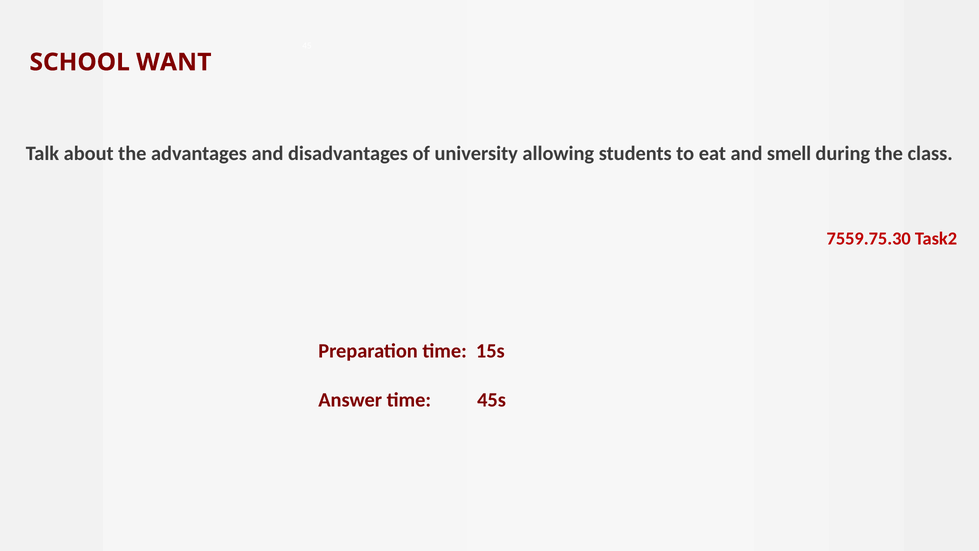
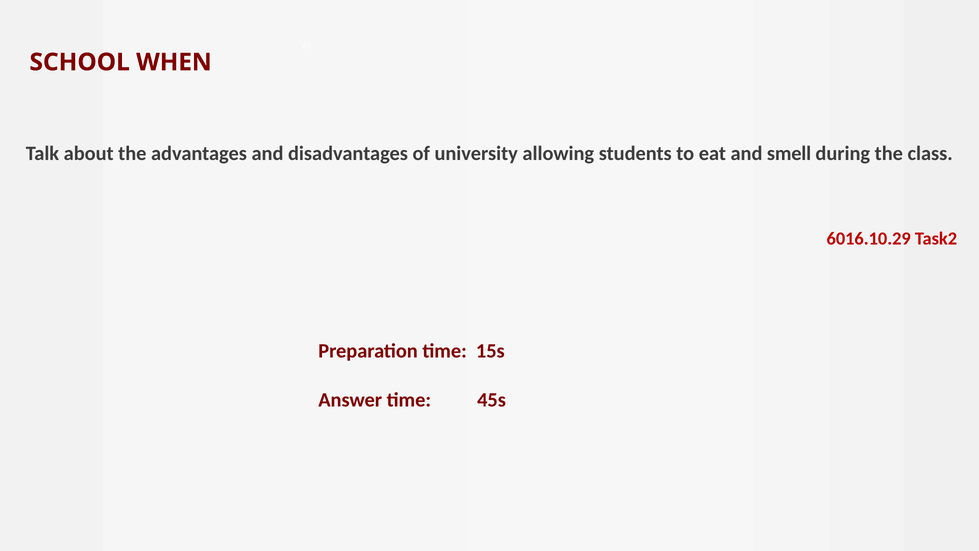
WANT: WANT -> WHEN (174, 62)
7559.75.30: 7559.75.30 -> 6016.10.29 (869, 239)
